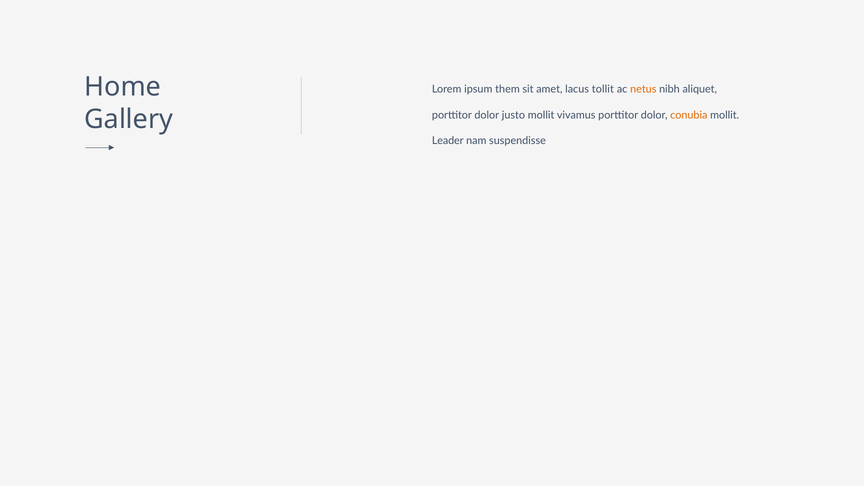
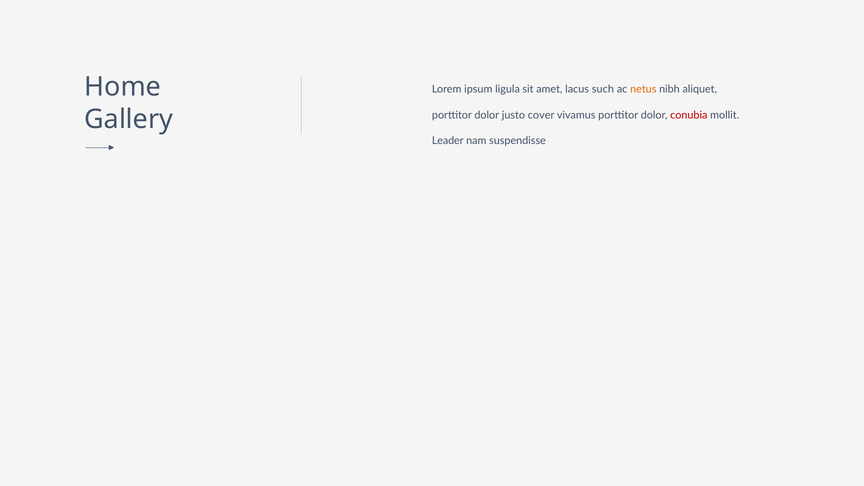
them: them -> ligula (508, 89)
tollit: tollit -> such (603, 89)
justo mollit: mollit -> cover (541, 115)
conubia colour: orange -> red (689, 115)
